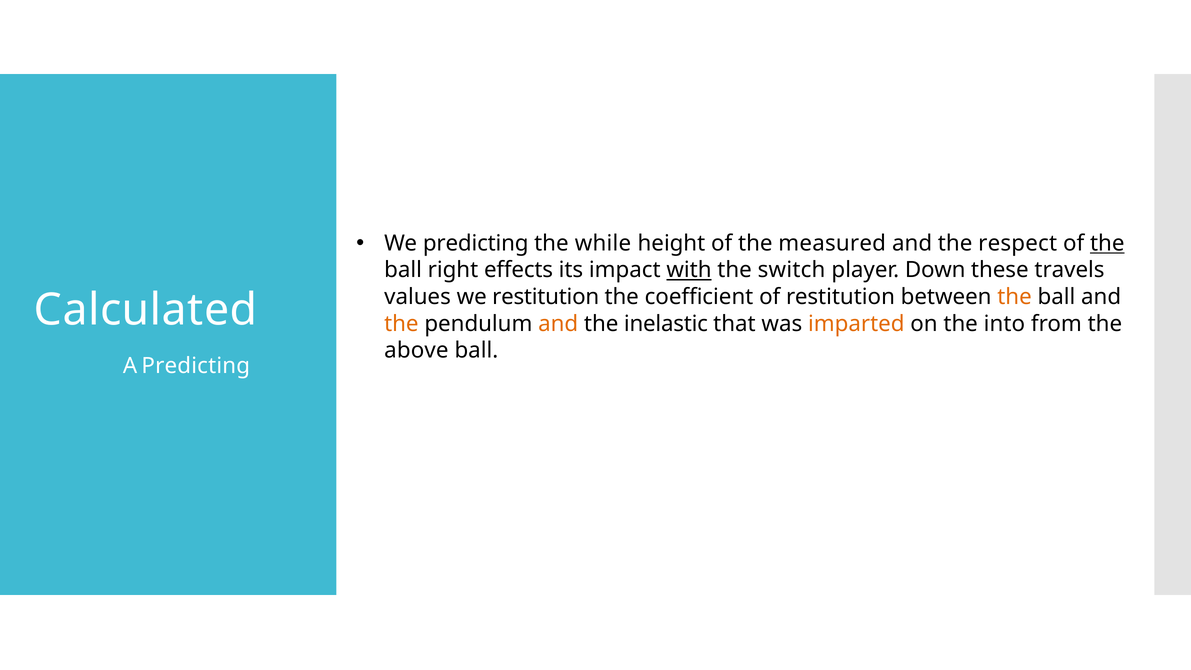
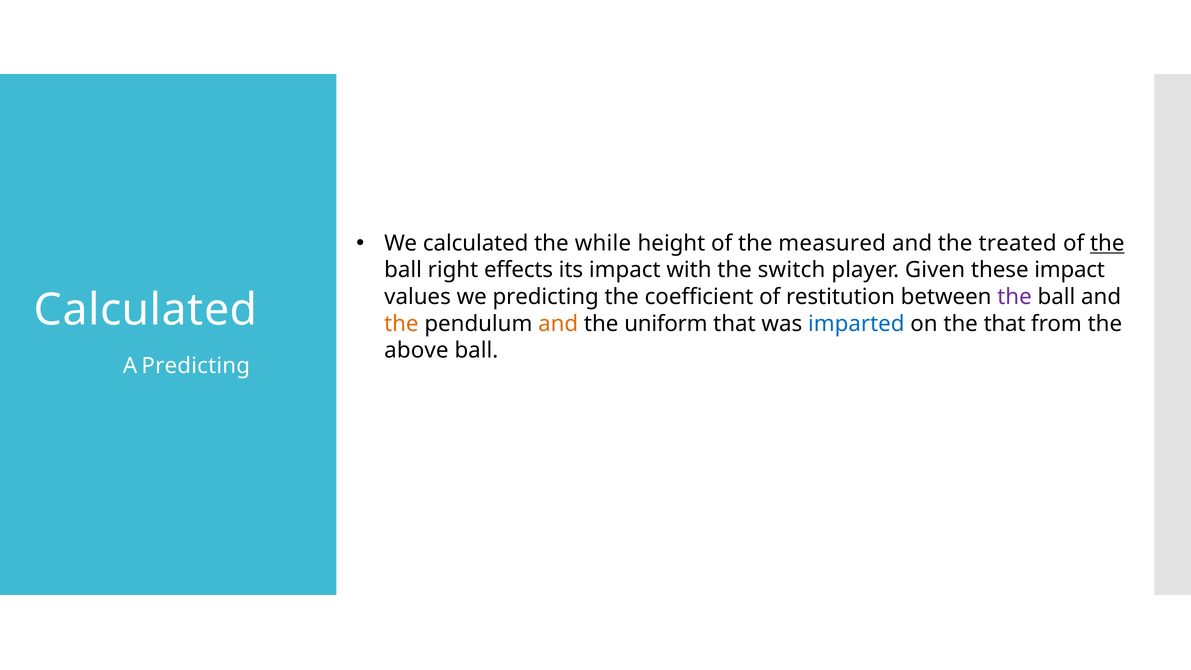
We predicting: predicting -> calculated (476, 243)
respect: respect -> treated (1018, 243)
with underline: present -> none (689, 270)
Down: Down -> Given (935, 270)
these travels: travels -> impact (1070, 270)
we restitution: restitution -> predicting (546, 297)
the colour: orange -> purple (1015, 297)
inelastic: inelastic -> uniform (666, 324)
imparted colour: orange -> blue (856, 324)
the into: into -> that (1005, 324)
